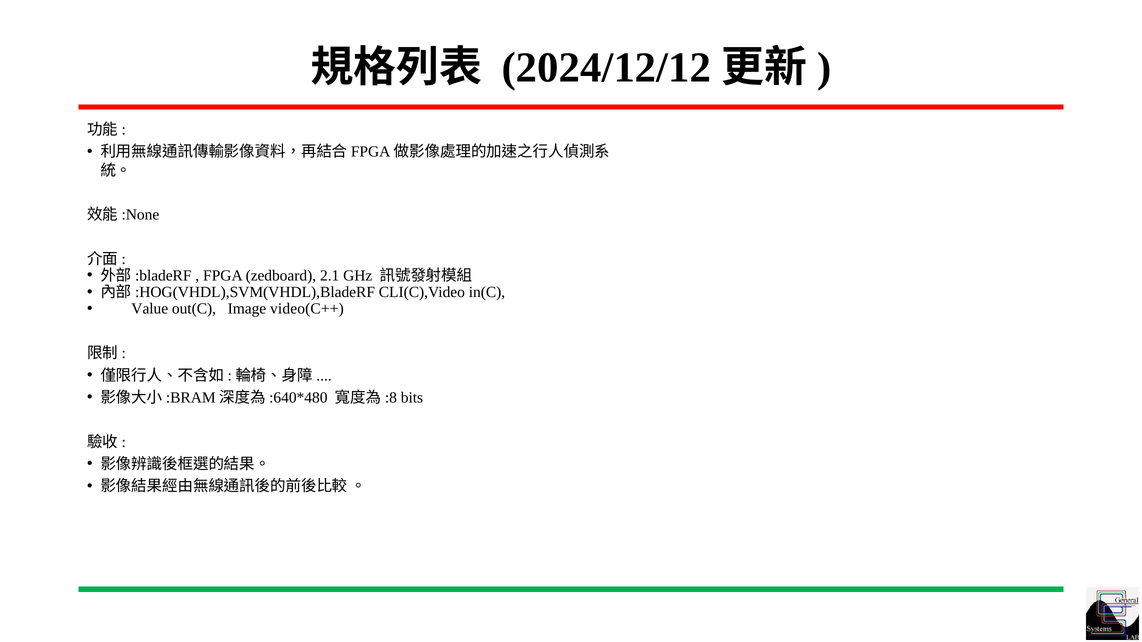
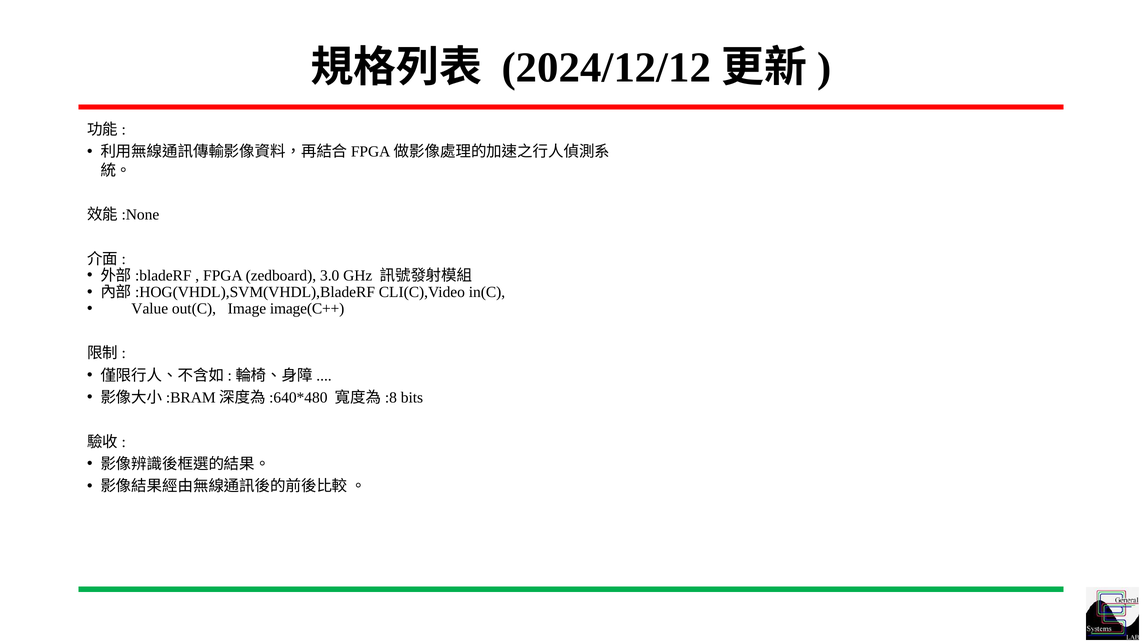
2.1: 2.1 -> 3.0 (330, 276)
video(C++: video(C++ -> image(C++ (307, 309)
